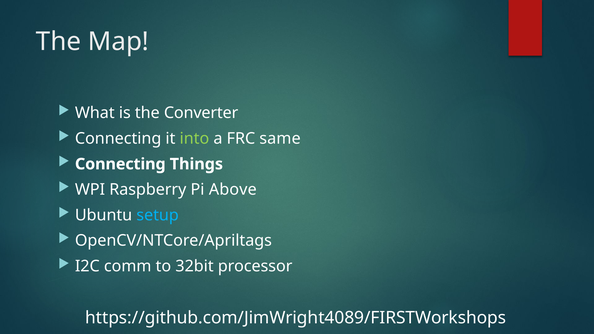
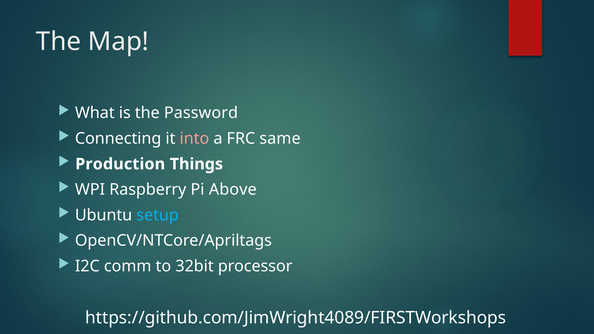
Converter: Converter -> Password (201, 113)
into colour: light green -> pink (194, 139)
Connecting: Connecting -> Production (120, 164)
